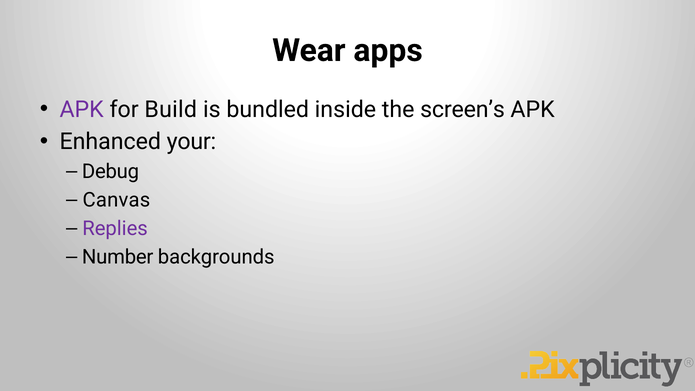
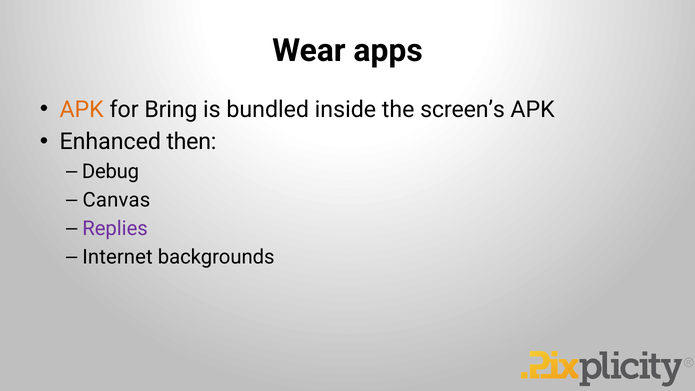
APK colour: purple -> orange (82, 109)
Build: Build -> Bring (171, 109)
your: your -> then (191, 142)
Number: Number -> Internet (117, 257)
